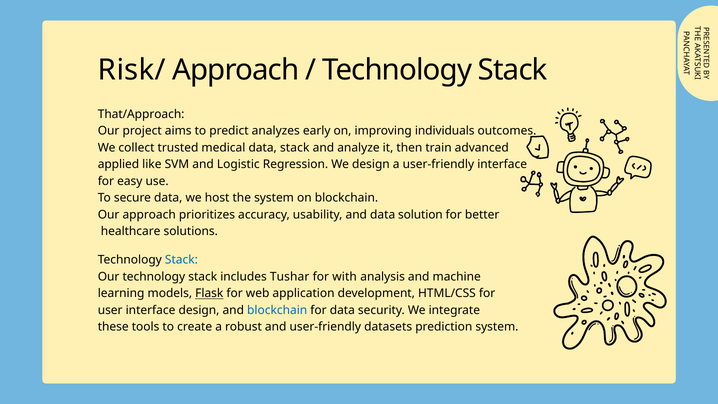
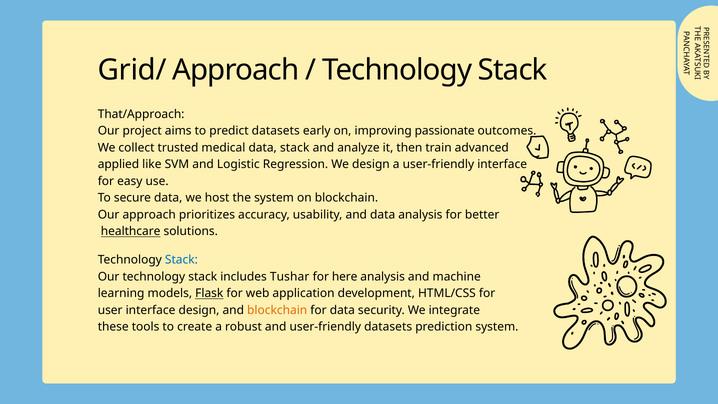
Risk/: Risk/ -> Grid/ (132, 70)
predict analyzes: analyzes -> datasets (276, 131)
individuals: individuals -> passionate (445, 131)
data solution: solution -> analysis (420, 215)
healthcare underline: none -> present (131, 231)
with: with -> here (345, 277)
blockchain colour: blue -> orange (277, 310)
